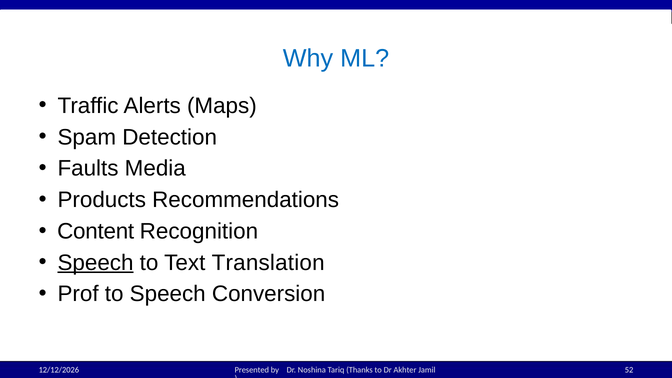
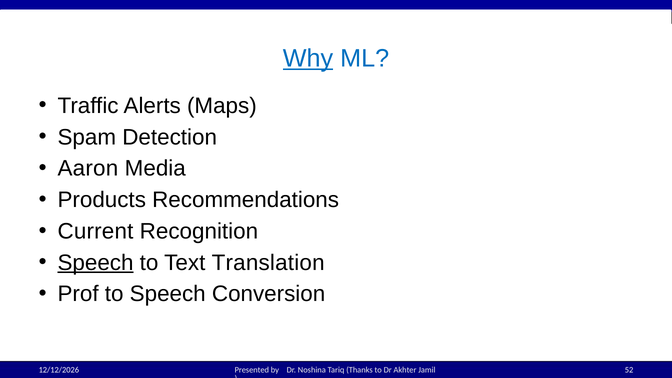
Why underline: none -> present (308, 58)
Faults: Faults -> Aaron (88, 169)
Content: Content -> Current (95, 231)
